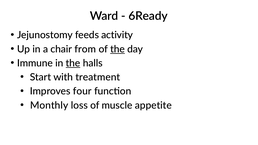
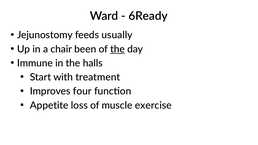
activity: activity -> usually (117, 35)
from: from -> been (85, 49)
the underline: present -> none (73, 63)
Monthly: Monthly -> Appetite (49, 105)
appetite: appetite -> exercise (153, 105)
